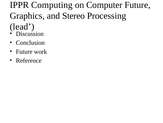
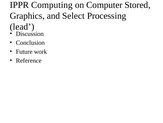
Computer Future: Future -> Stored (137, 5)
Stereo: Stereo -> Select (73, 16)
